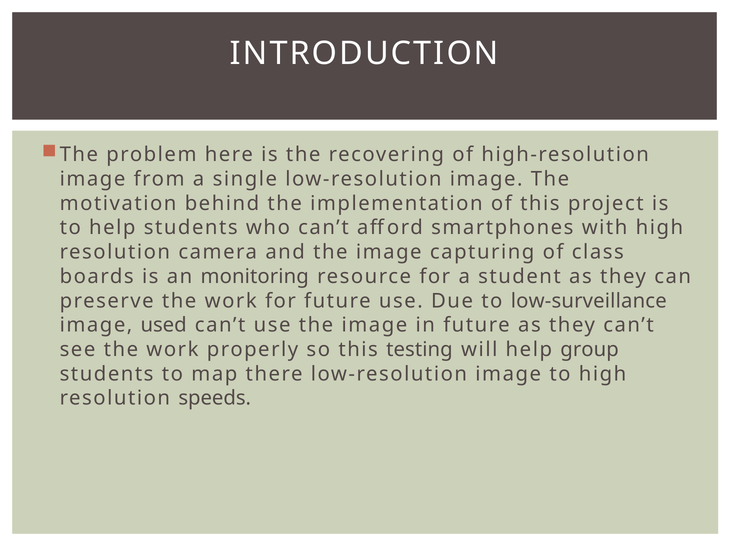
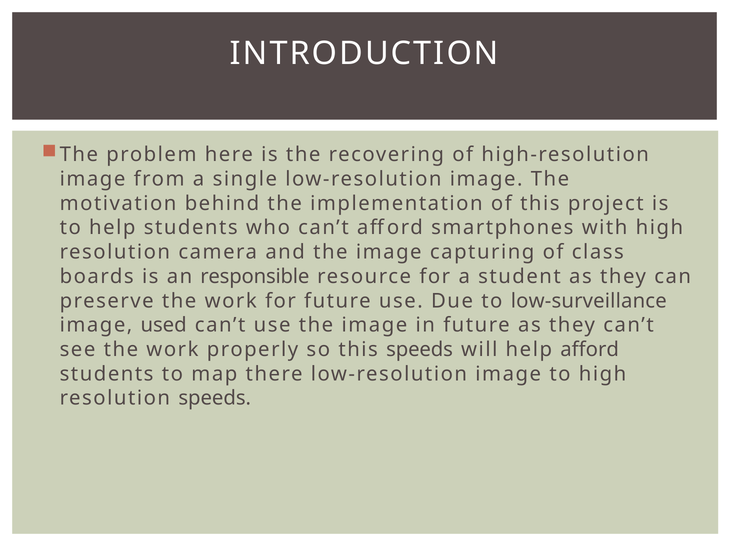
monitoring: monitoring -> responsible (255, 277)
this testing: testing -> speeds (420, 350)
help group: group -> afford (590, 350)
